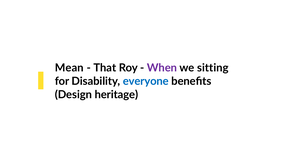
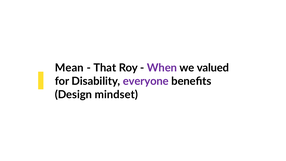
sitting: sitting -> valued (213, 68)
everyone colour: blue -> purple (146, 81)
heritage: heritage -> mindset (116, 95)
